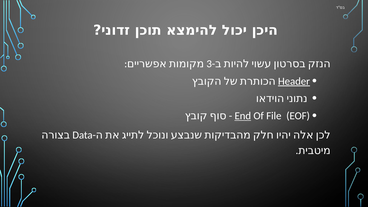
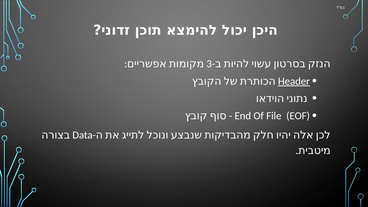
End underline: present -> none (243, 116)
